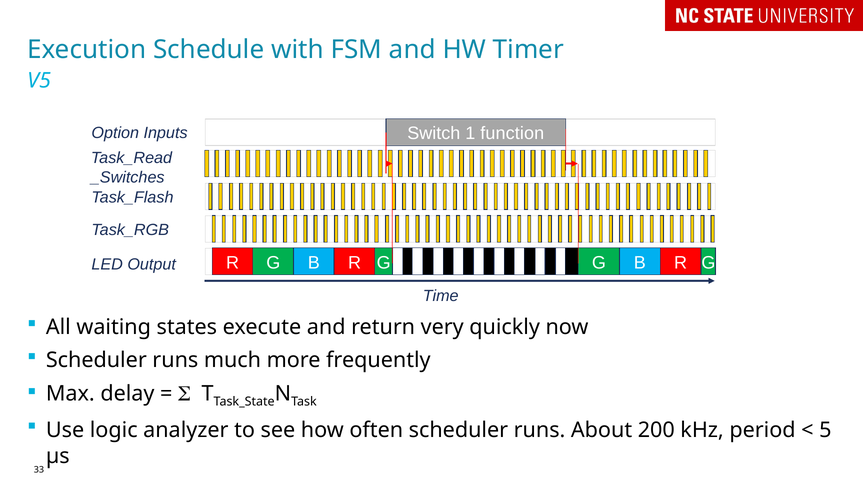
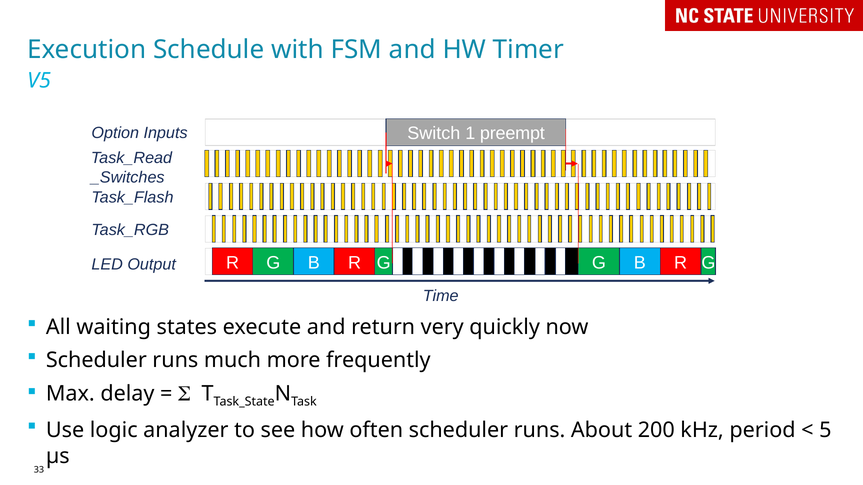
function: function -> preempt (512, 134)
